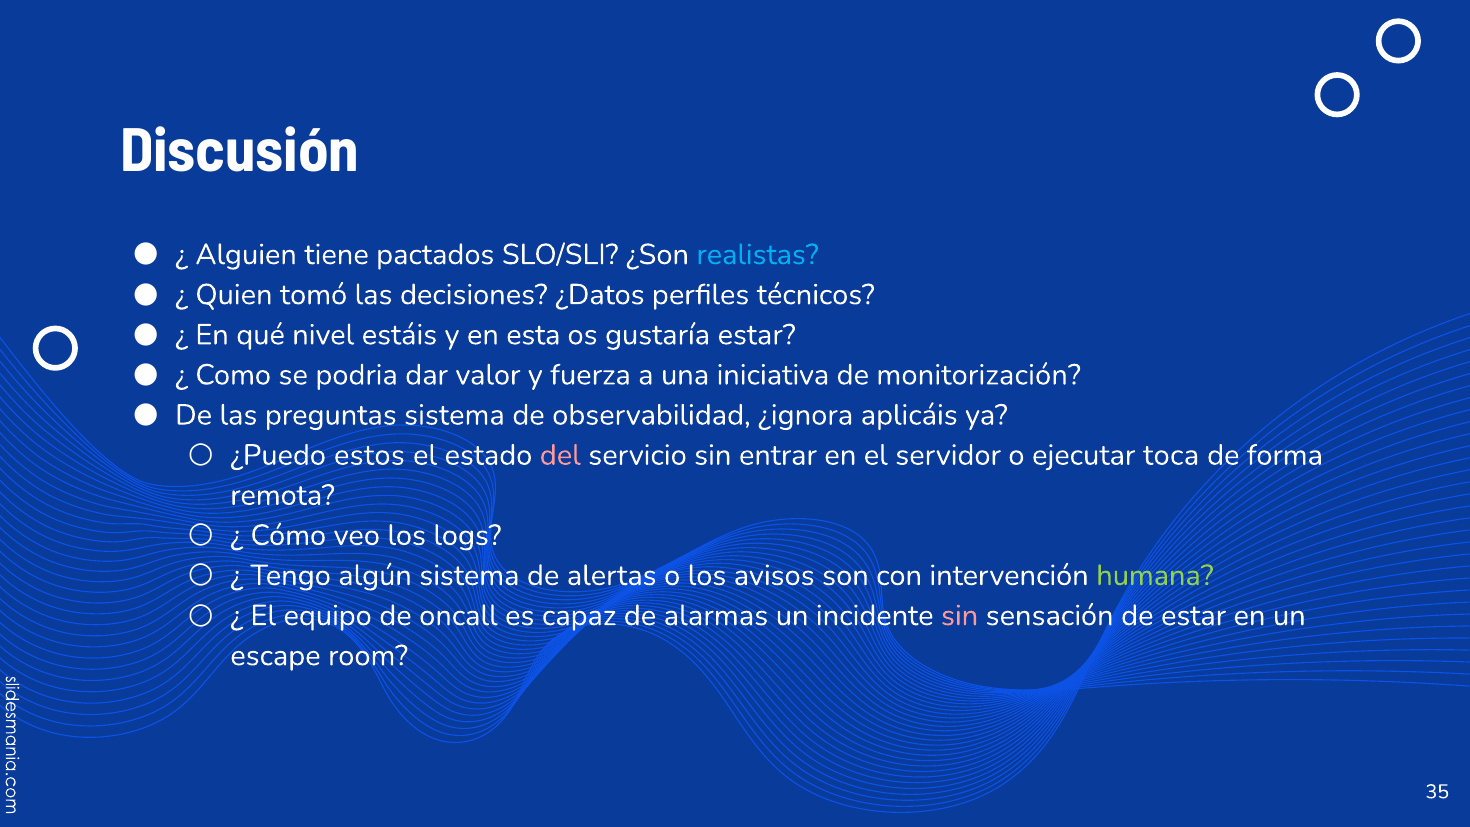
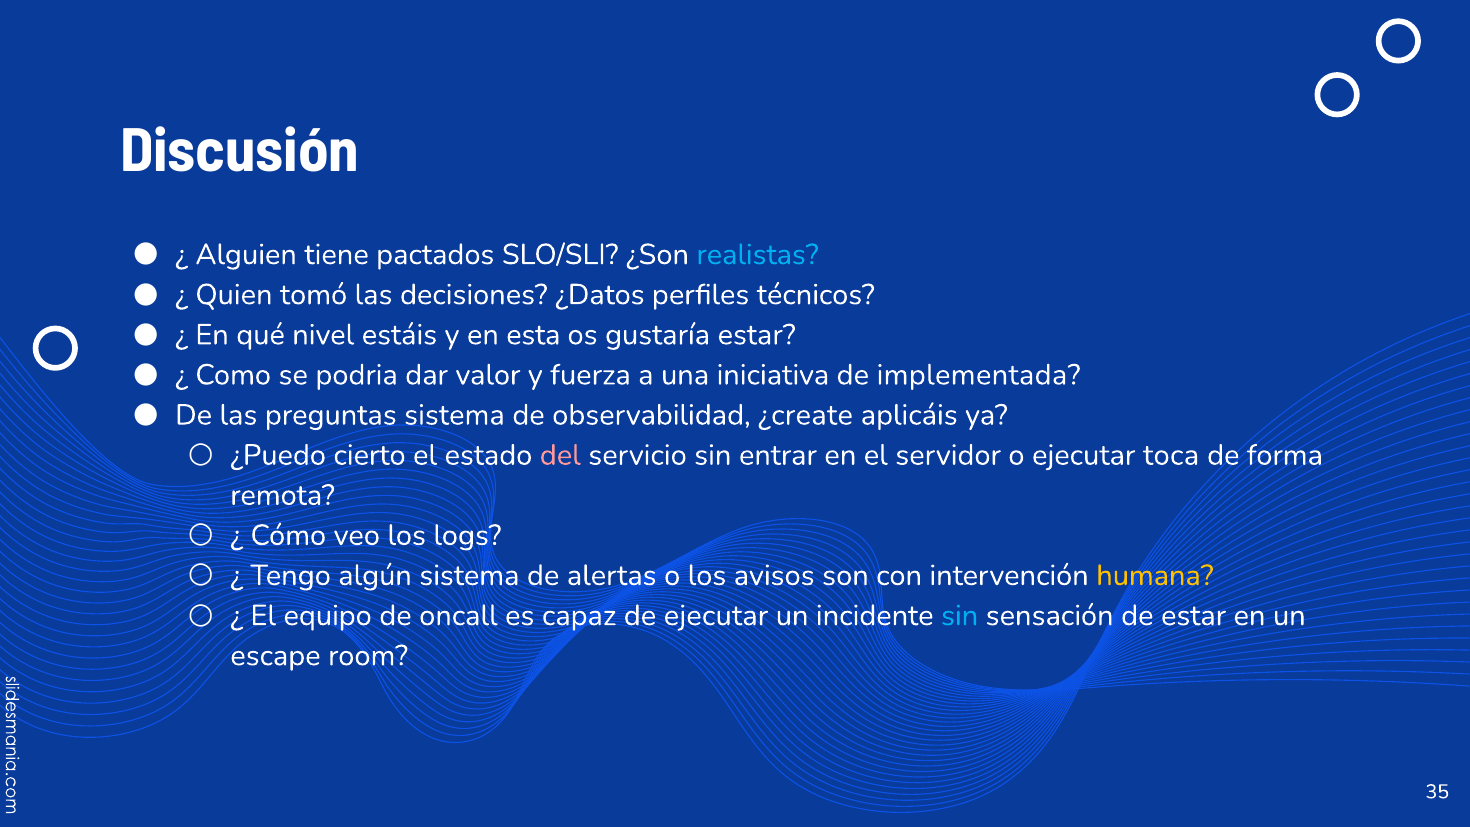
monitorización: monitorización -> implementada (979, 375)
¿ignora: ¿ignora -> ¿create (805, 415)
estos: estos -> cierto (370, 455)
humana colour: light green -> yellow (1155, 575)
de alarmas: alarmas -> ejecutar (716, 615)
sin colour: pink -> light blue (960, 615)
